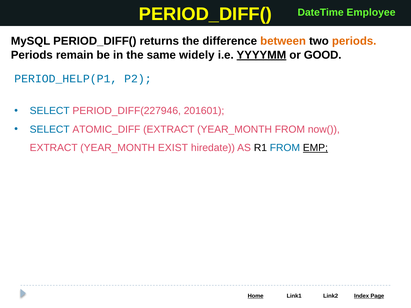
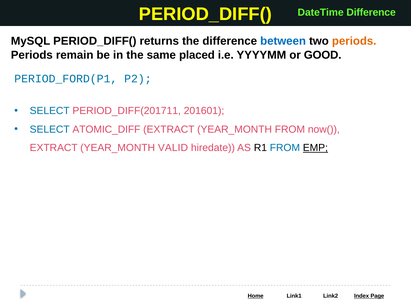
DateTime Employee: Employee -> Difference (371, 12)
between colour: orange -> blue (283, 41)
widely: widely -> placed (197, 55)
YYYYMM underline: present -> none (261, 55)
PERIOD_HELP(P1: PERIOD_HELP(P1 -> PERIOD_FORD(P1 (66, 79)
PERIOD_DIFF(227946: PERIOD_DIFF(227946 -> PERIOD_DIFF(201711 (127, 111)
EXIST: EXIST -> VALID (173, 148)
